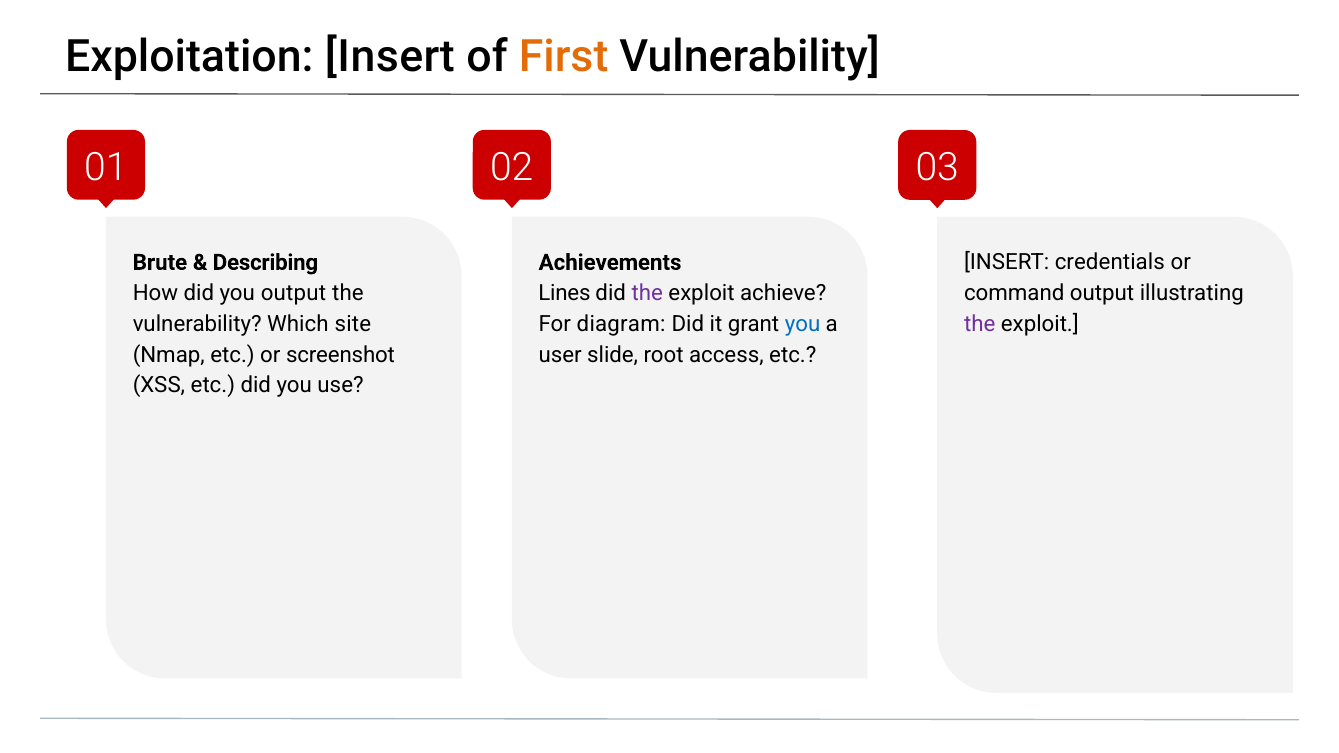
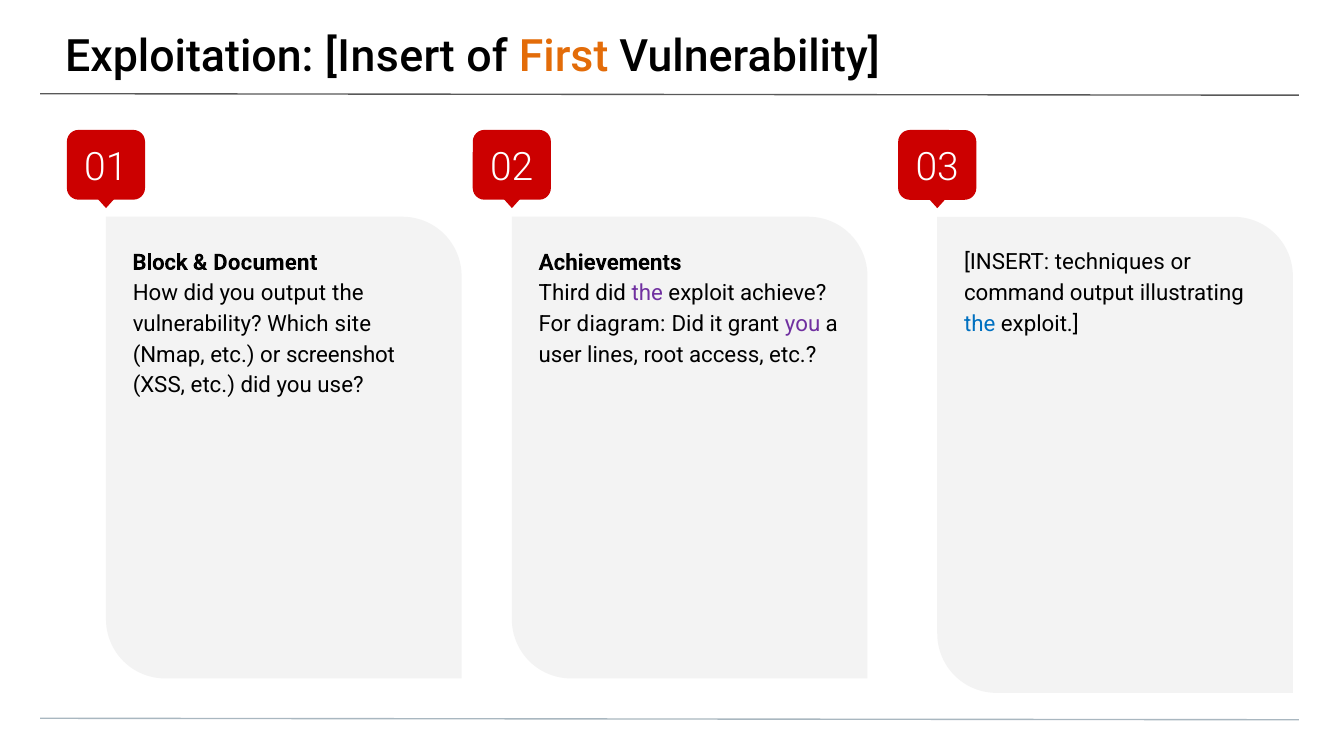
credentials: credentials -> techniques (1110, 263)
Brute: Brute -> Block (160, 262)
Describing: Describing -> Document (265, 262)
Lines: Lines -> Third (564, 293)
you colour: blue -> purple (803, 324)
the colour: purple -> blue (980, 324)
slide: slide -> lines (613, 355)
